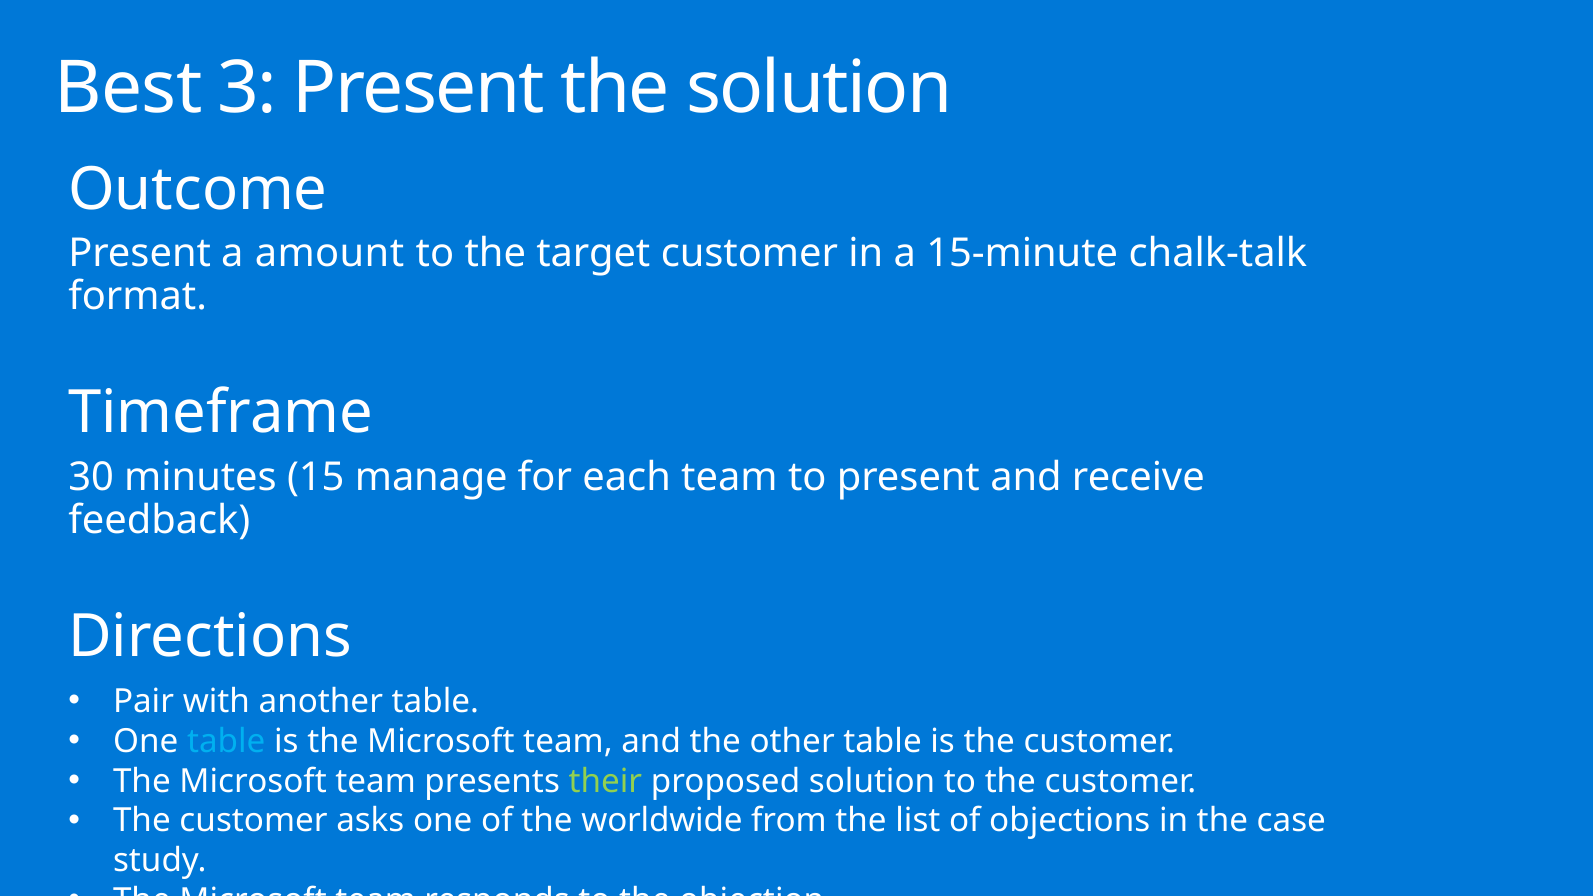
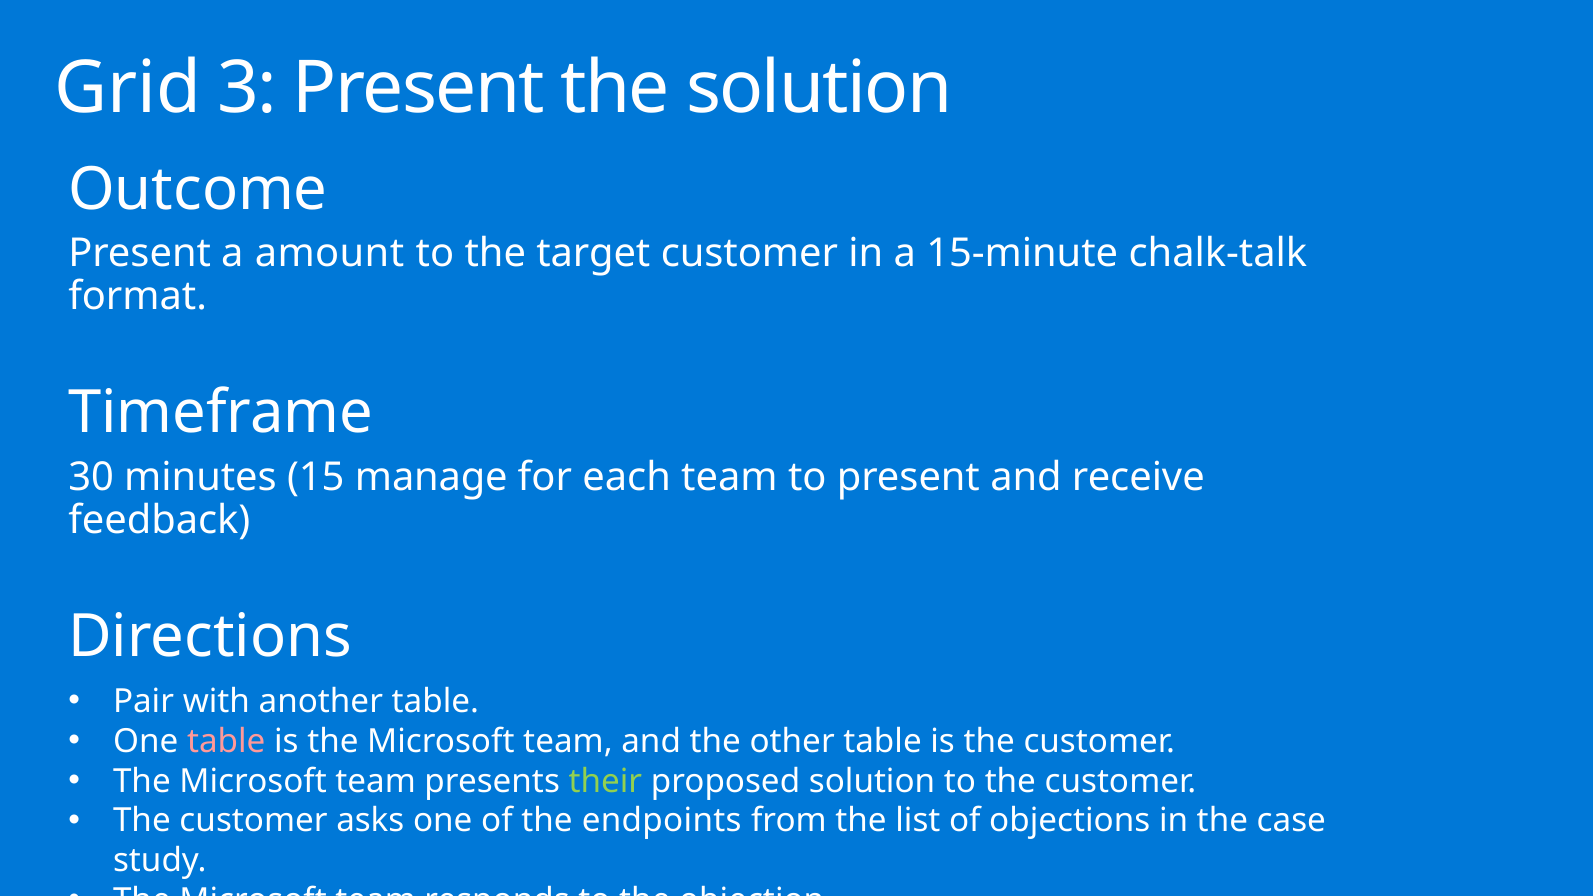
Best: Best -> Grid (128, 89)
table colour: light blue -> pink (226, 741)
worldwide: worldwide -> endpoints (662, 821)
